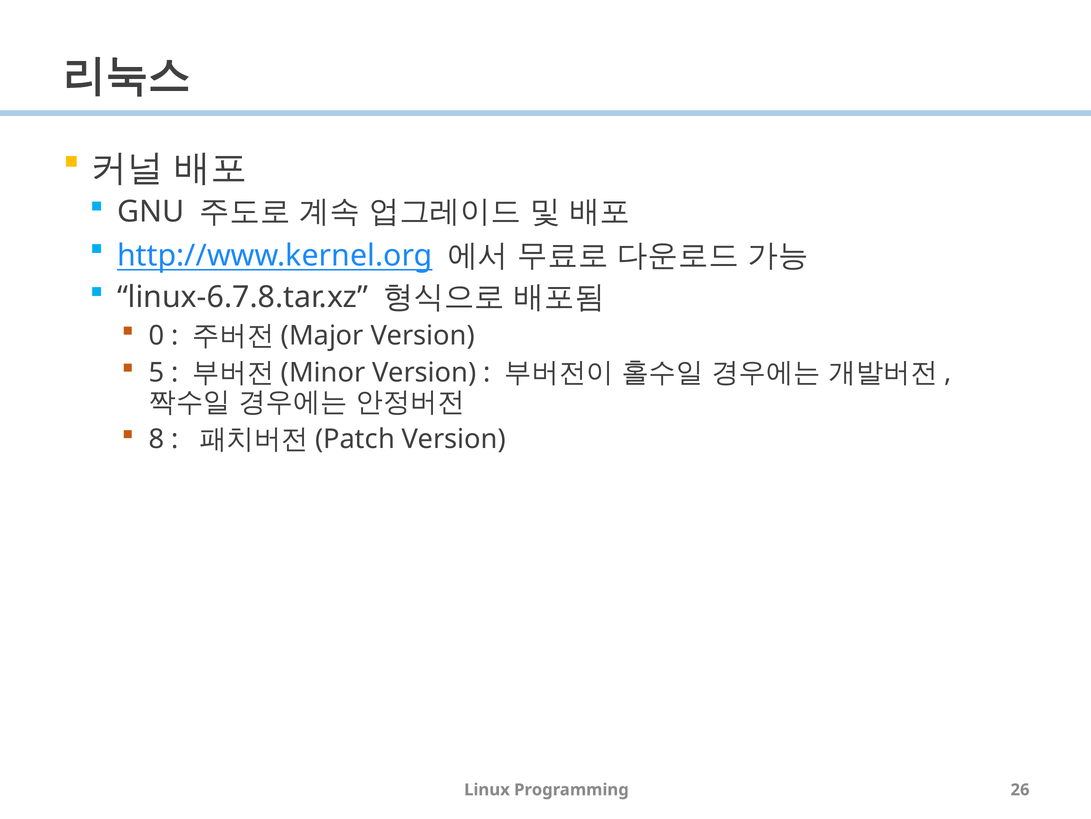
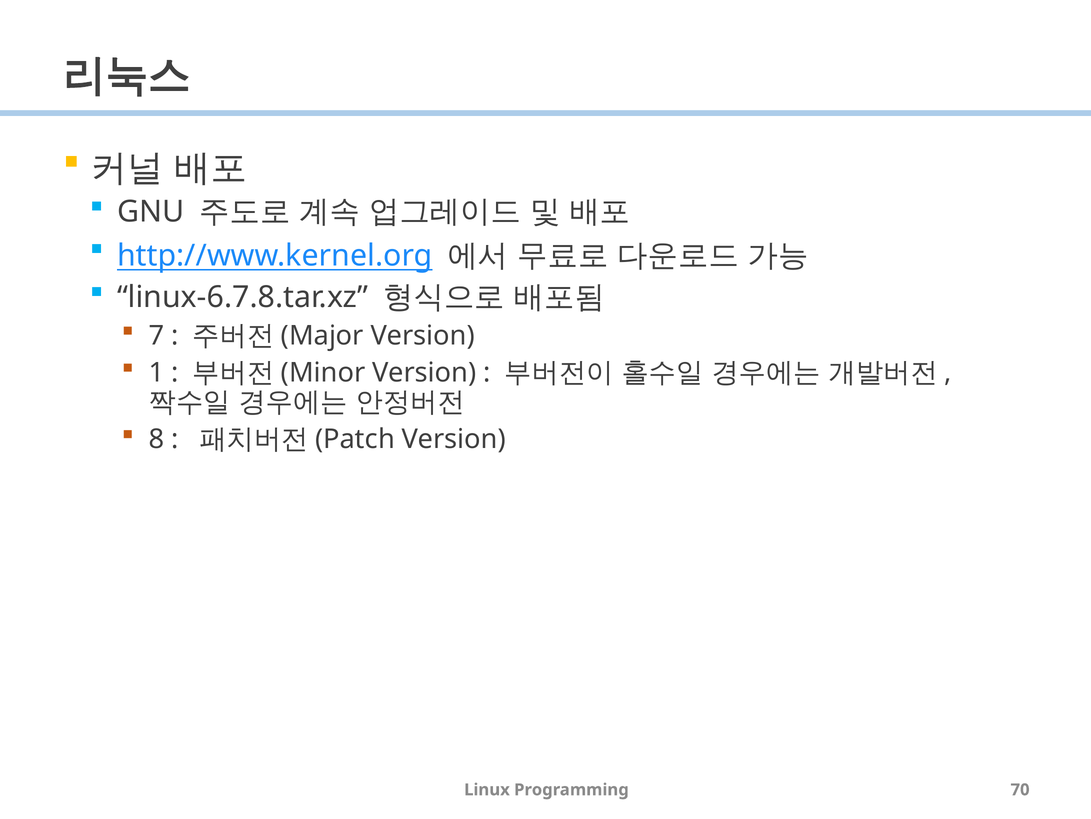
0: 0 -> 7 (157, 335)
5: 5 -> 1 (157, 372)
26: 26 -> 70 (1020, 789)
